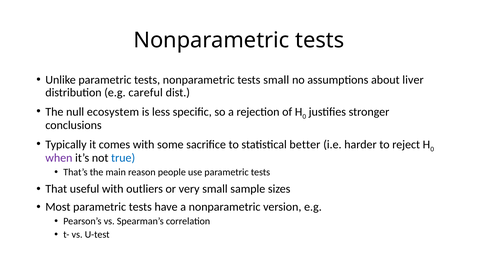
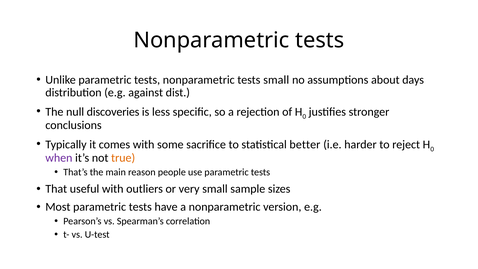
liver: liver -> days (413, 80)
careful: careful -> against (146, 93)
ecosystem: ecosystem -> discoveries (113, 112)
true colour: blue -> orange (123, 158)
